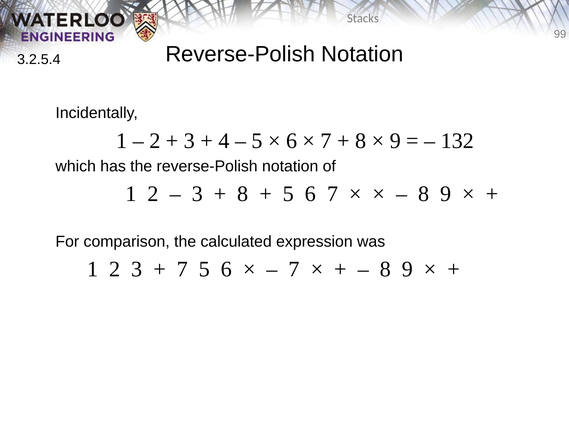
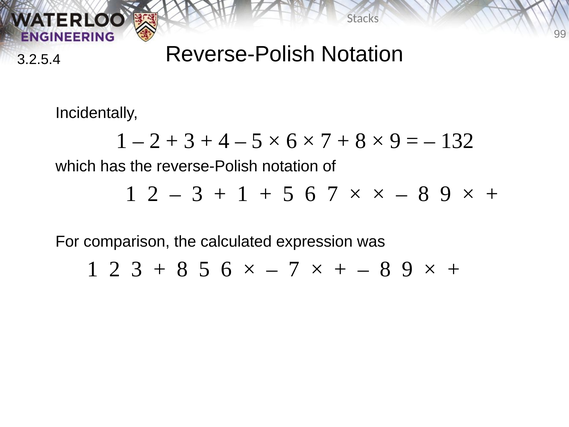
8: 8 -> 1 (243, 194)
7: 7 -> 8 (182, 269)
